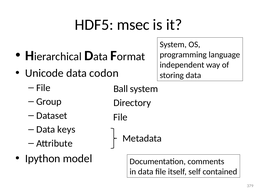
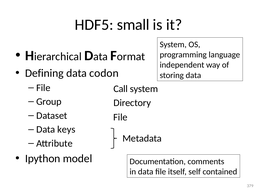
msec: msec -> small (133, 25)
Unicode: Unicode -> Defining (44, 73)
Ball: Ball -> Call (121, 89)
